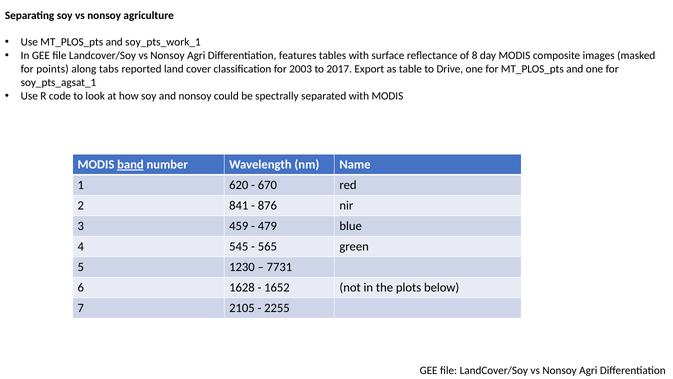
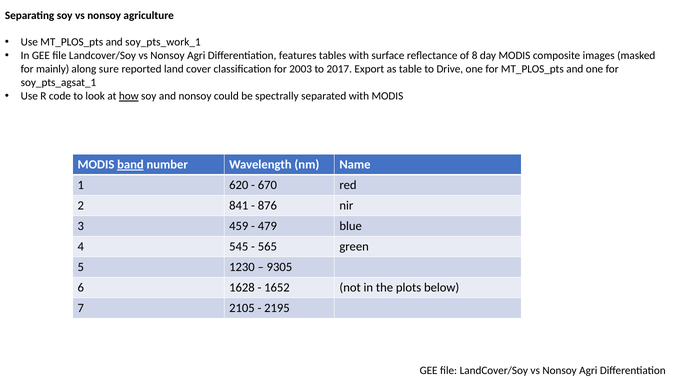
points: points -> mainly (53, 69)
tabs: tabs -> sure (109, 69)
how underline: none -> present (129, 96)
7731: 7731 -> 9305 (279, 267)
2255: 2255 -> 2195 (277, 308)
